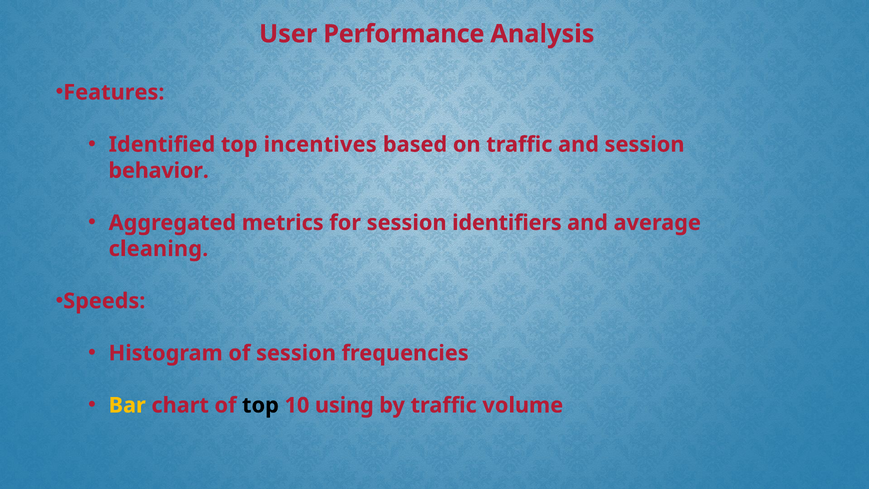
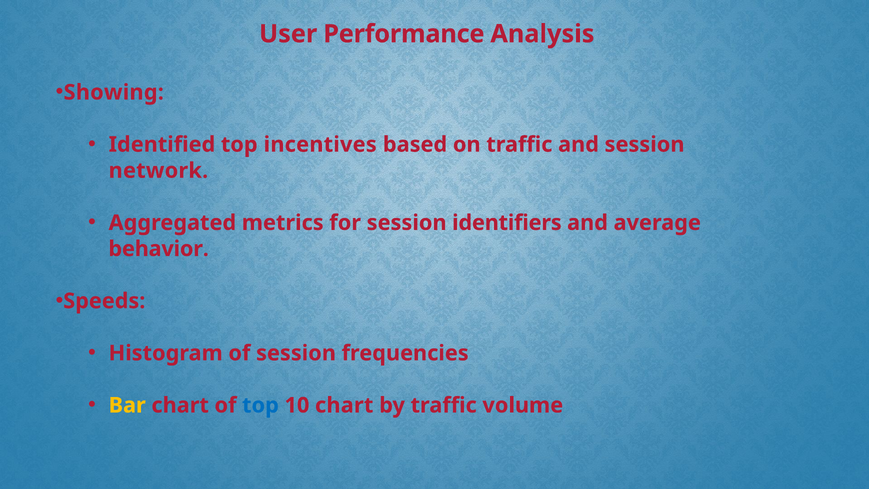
Features: Features -> Showing (114, 92)
behavior: behavior -> network (158, 171)
cleaning: cleaning -> behavior (159, 249)
top colour: black -> blue (260, 405)
10 using: using -> chart (344, 405)
